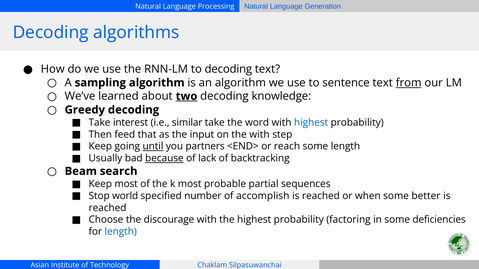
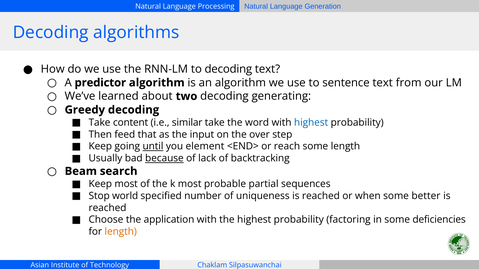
sampling: sampling -> predictor (100, 83)
from underline: present -> none (409, 83)
two underline: present -> none (187, 96)
knowledge: knowledge -> generating (281, 96)
interest: interest -> content (131, 123)
the with: with -> over (260, 135)
partners: partners -> element (205, 147)
accomplish: accomplish -> uniqueness (263, 196)
discourage: discourage -> application (169, 220)
length colour: blue -> orange (121, 232)
